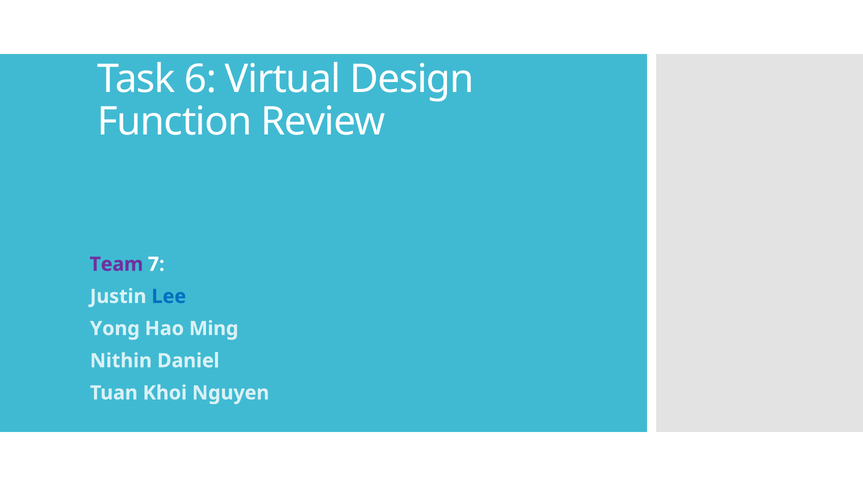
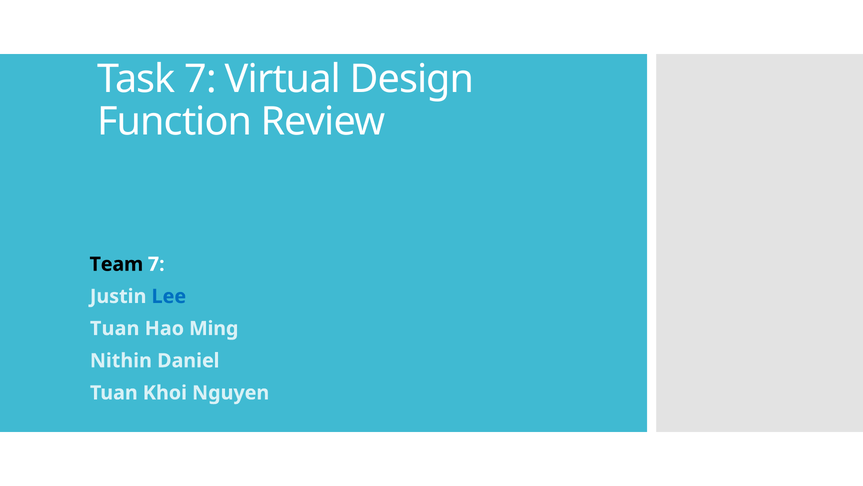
Task 6: 6 -> 7 (200, 79)
Team colour: purple -> black (116, 264)
Yong: Yong -> Tuan (115, 328)
